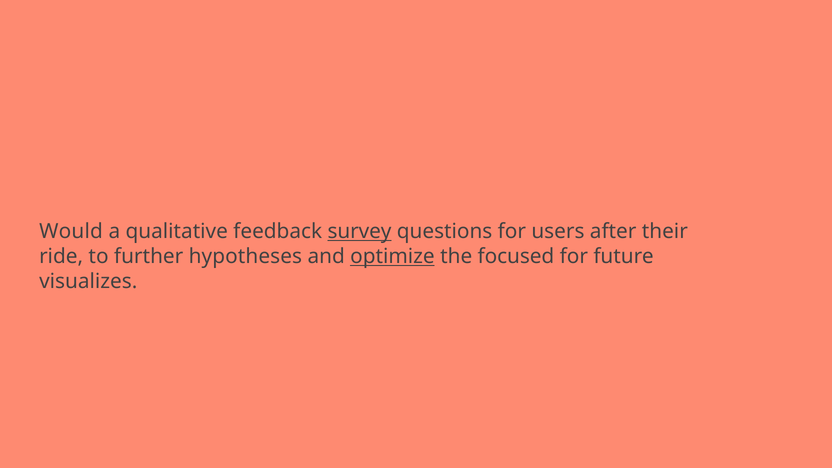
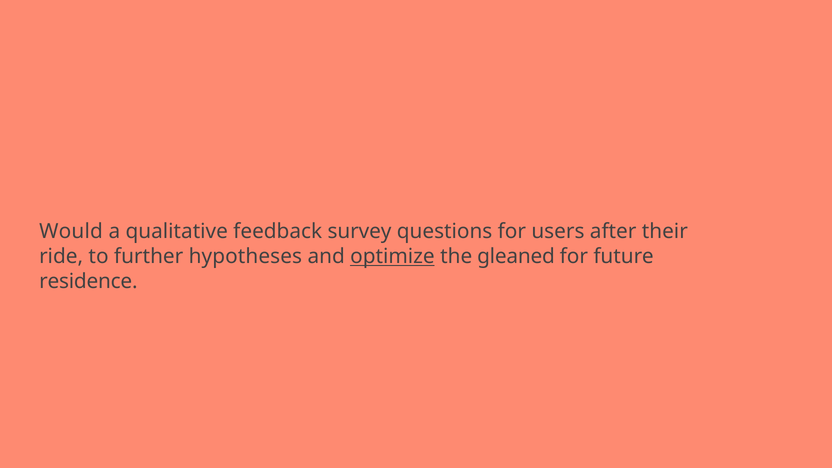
survey underline: present -> none (360, 232)
focused: focused -> gleaned (516, 257)
visualizes: visualizes -> residence (88, 282)
